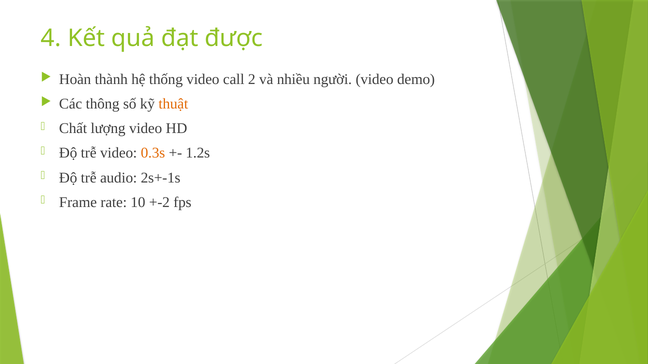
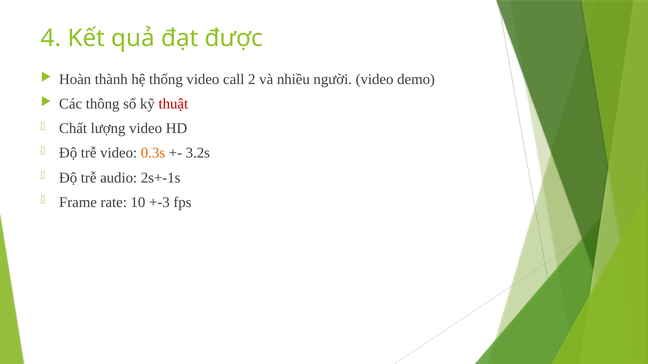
thuật colour: orange -> red (173, 104)
1.2s: 1.2s -> 3.2s (198, 153)
+-2: +-2 -> +-3 (159, 202)
